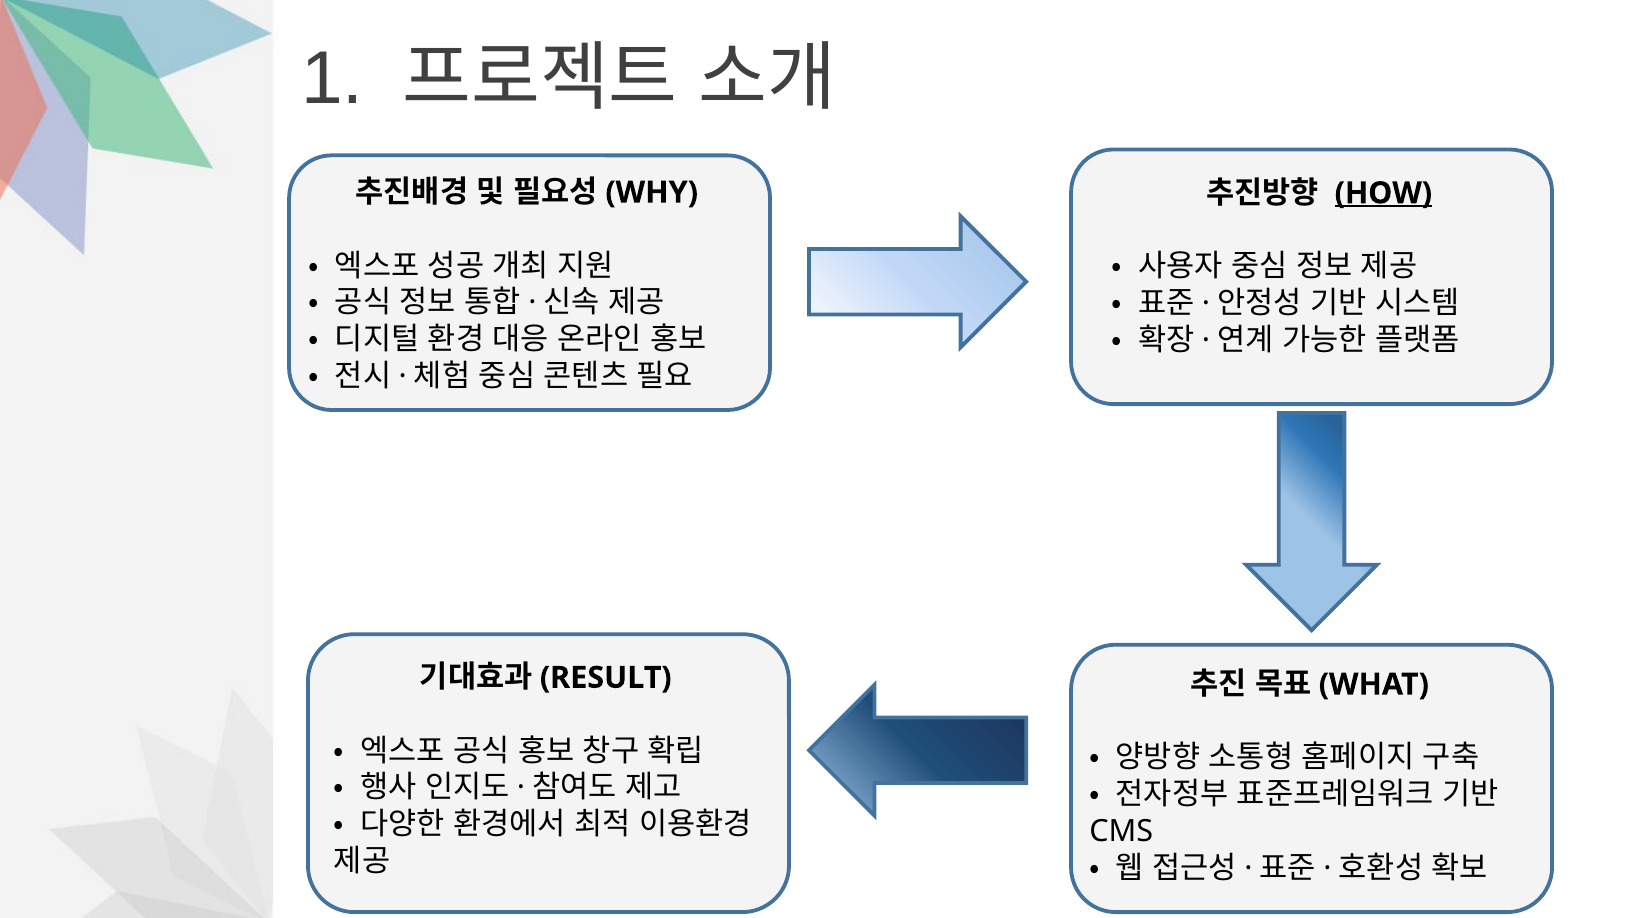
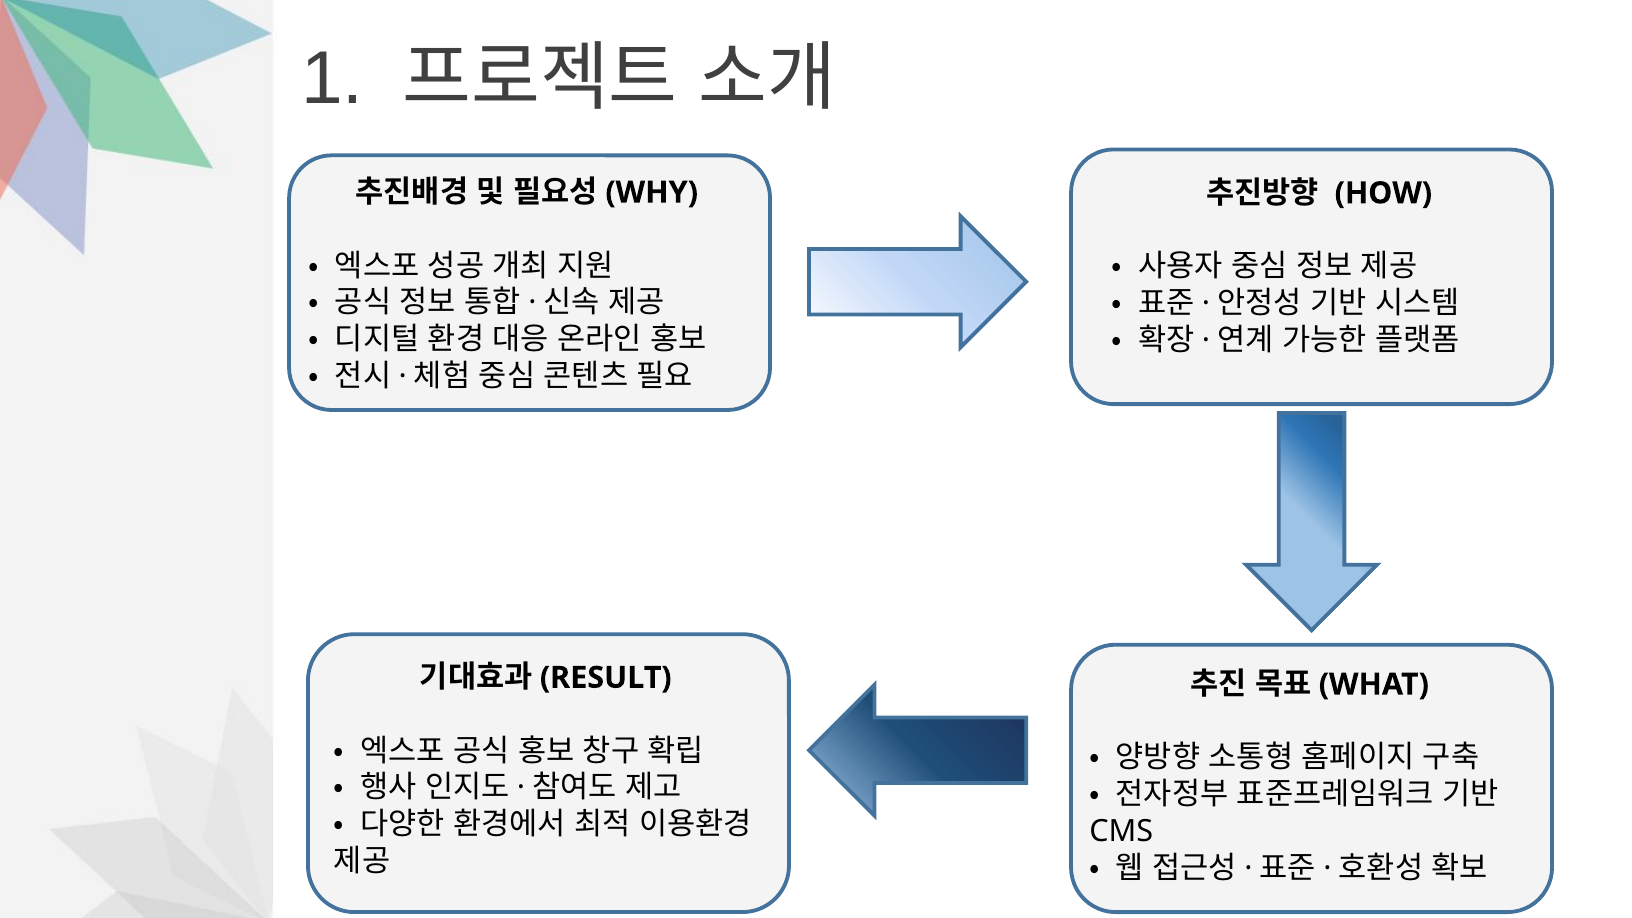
HOW underline: present -> none (1383, 193)
